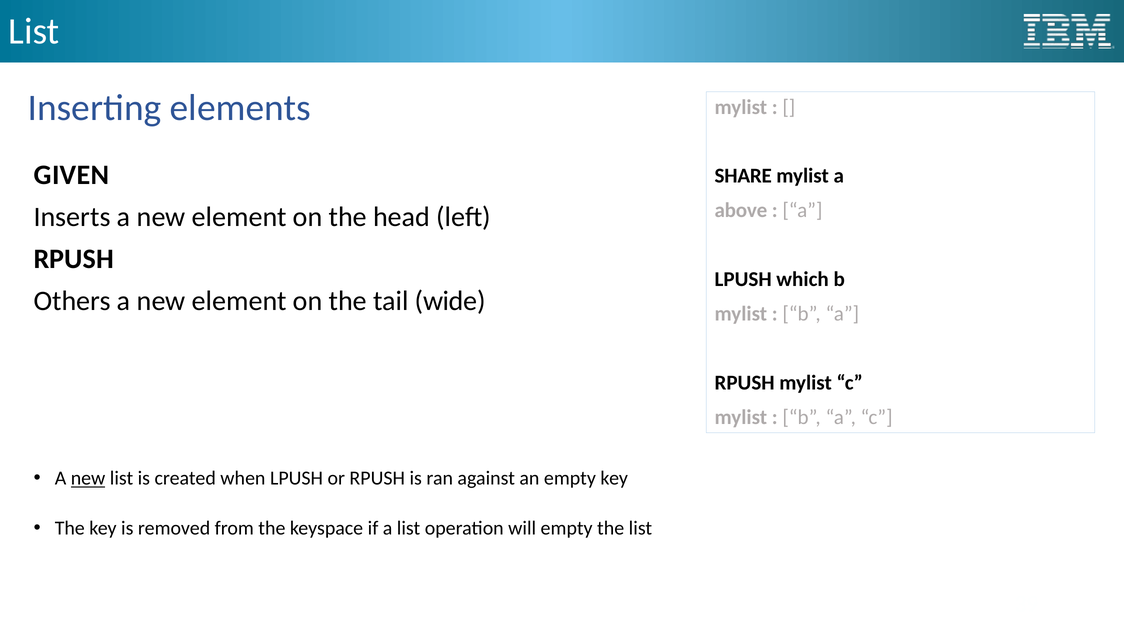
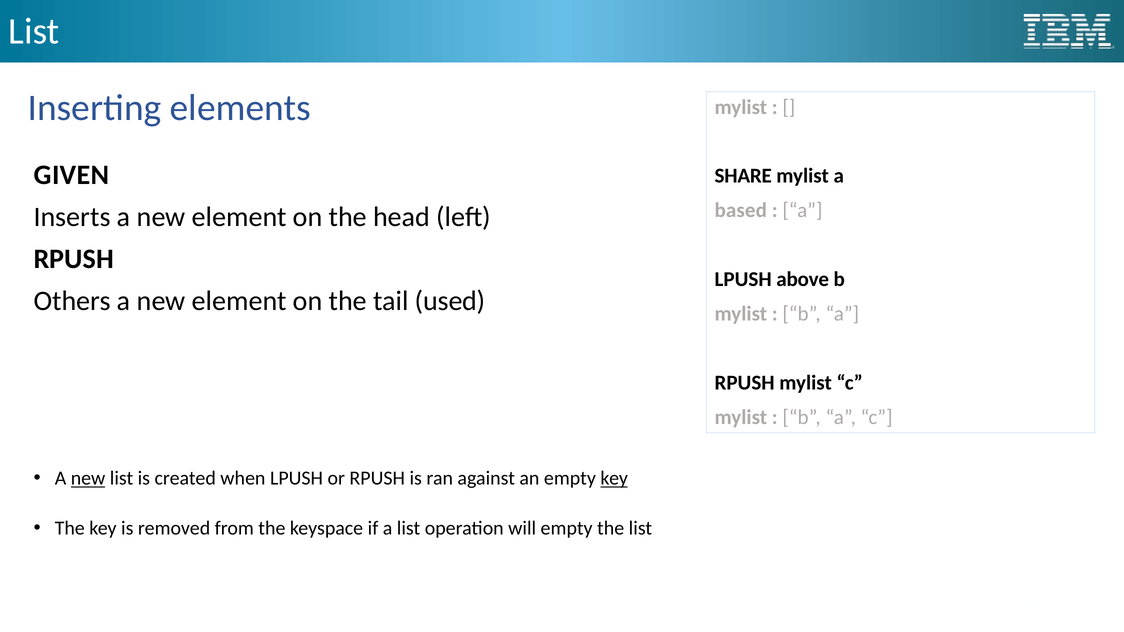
above: above -> based (741, 211)
which: which -> above (803, 279)
wide: wide -> used (450, 301)
key underline: none -> present (614, 479)
